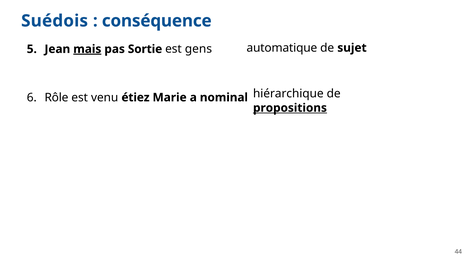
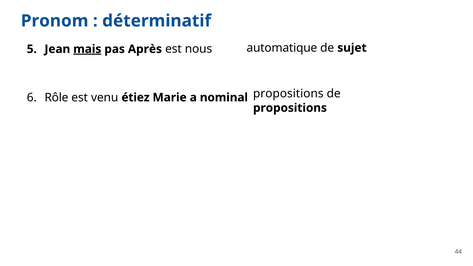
Suédois: Suédois -> Pronom (55, 21)
conséquence: conséquence -> déterminatif (157, 21)
Sortie: Sortie -> Après (145, 49)
gens: gens -> nous (199, 49)
hiérarchique: hiérarchique -> propositions (288, 94)
propositions underline: present -> none (290, 108)
